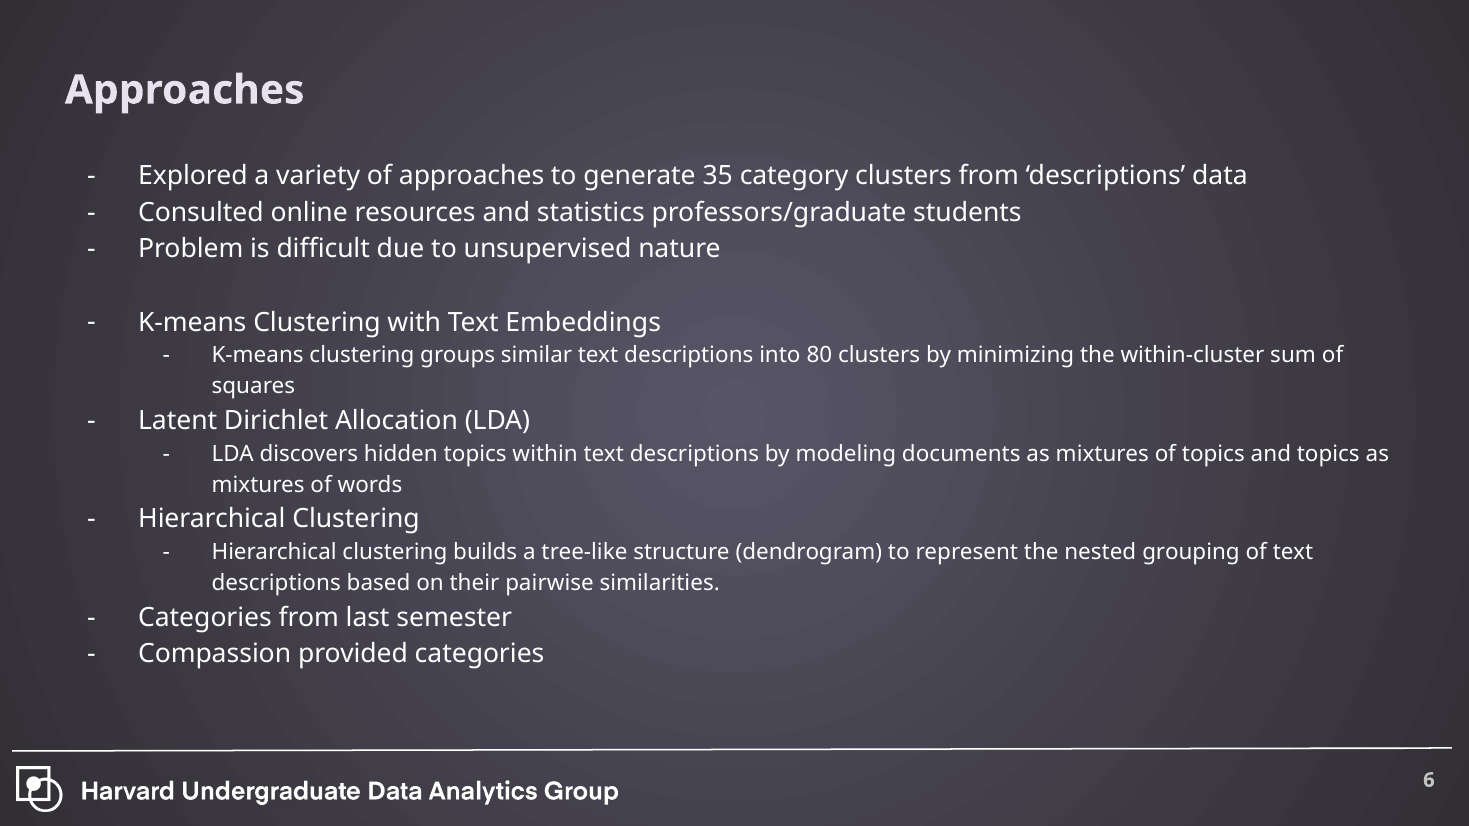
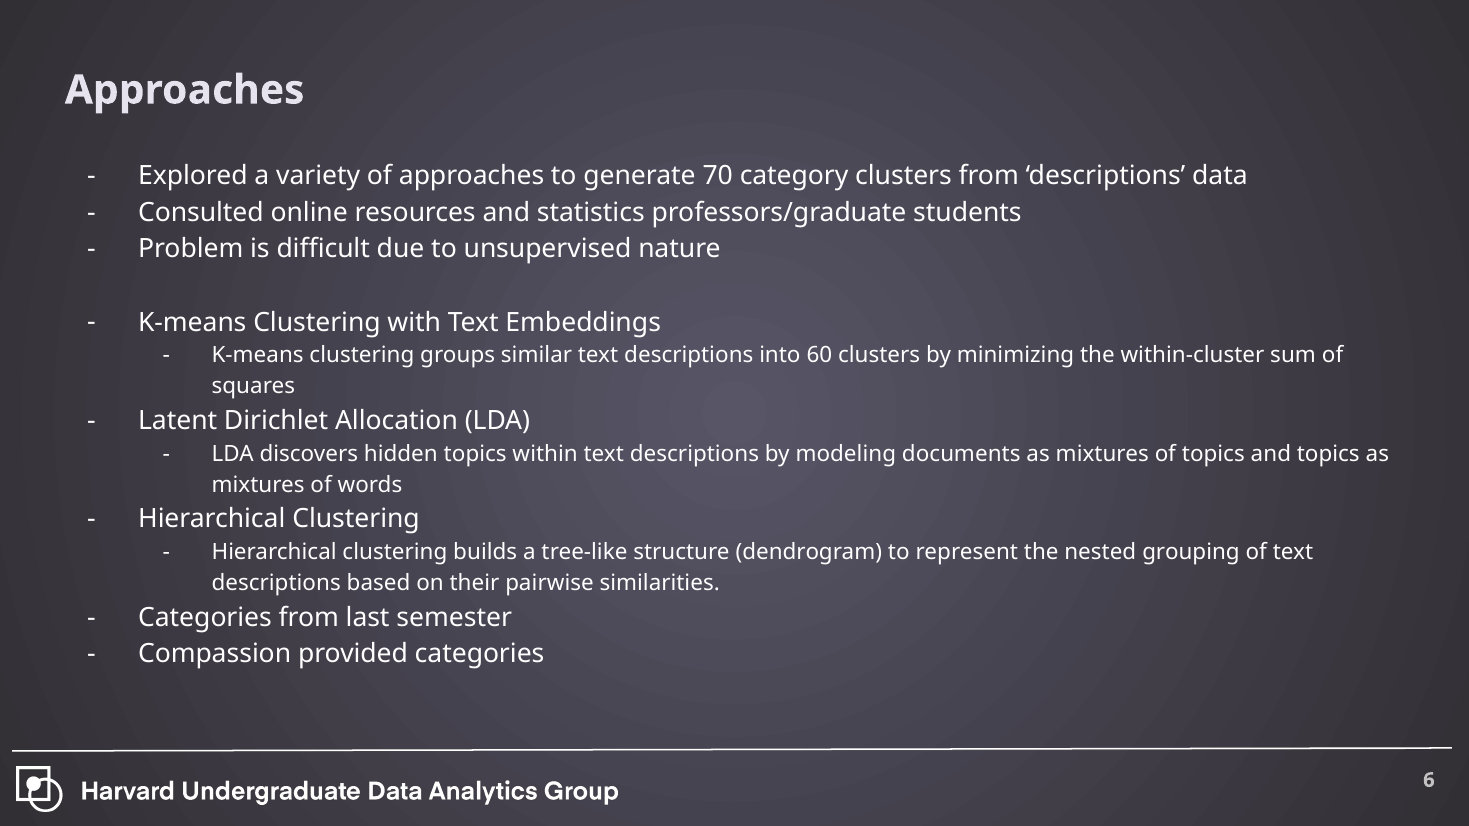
35: 35 -> 70 (718, 176)
80: 80 -> 60 (819, 356)
